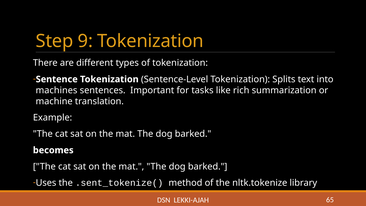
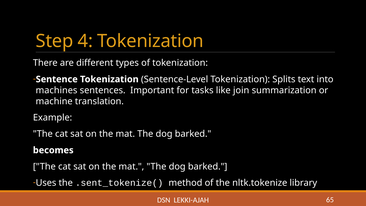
9: 9 -> 4 (85, 41)
rich: rich -> join (241, 90)
